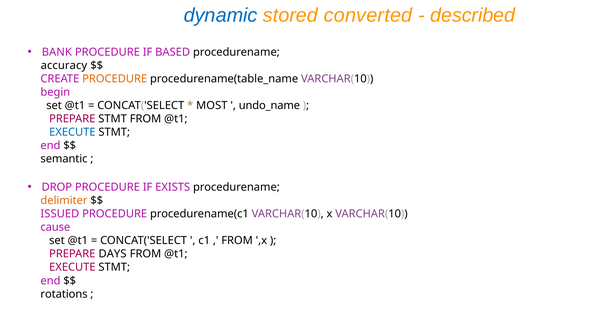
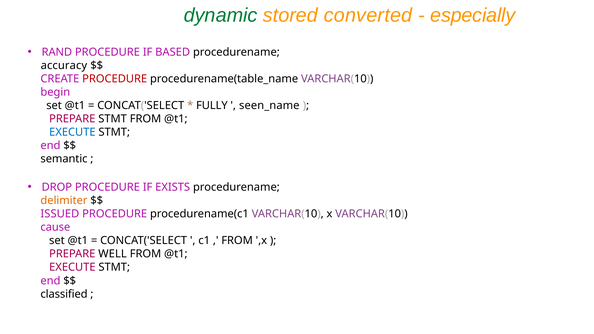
dynamic colour: blue -> green (221, 15)
described: described -> especially (473, 15)
BANK: BANK -> RAND (57, 52)
PROCEDURE colour: orange -> red (115, 79)
MOST: MOST -> FULLY (212, 106)
undo_name: undo_name -> seen_name (269, 106)
DAYS: DAYS -> WELL (113, 254)
rotations: rotations -> classified (64, 294)
